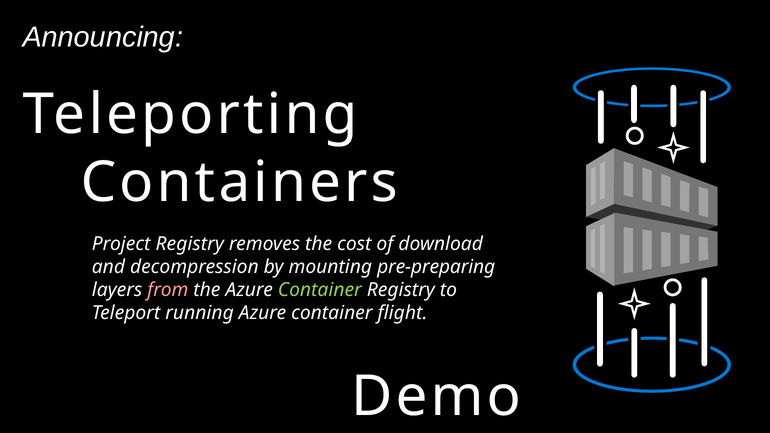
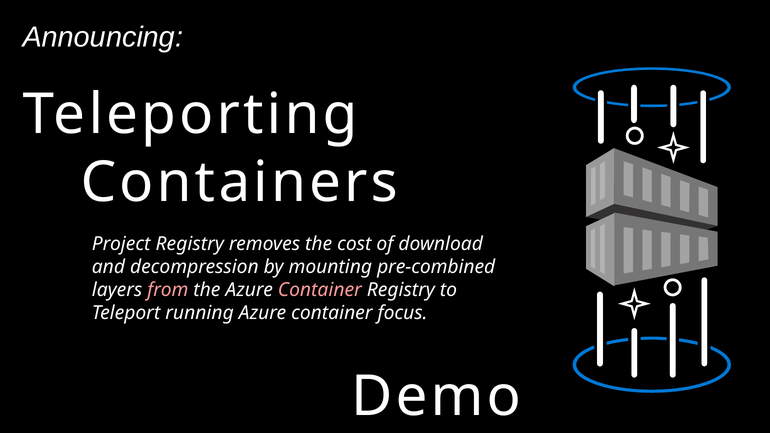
pre-preparing: pre-preparing -> pre-combined (436, 267)
Container colour: light green -> pink (320, 290)
flight: flight -> focus (403, 313)
